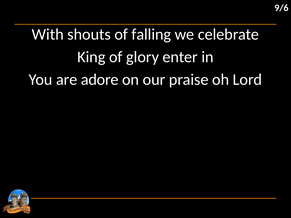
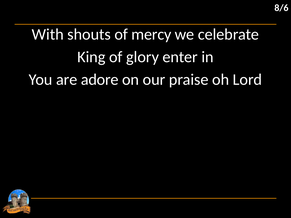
9/6: 9/6 -> 8/6 (281, 8)
falling: falling -> mercy (151, 34)
